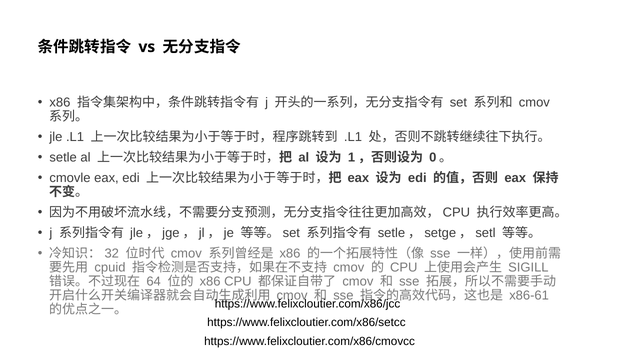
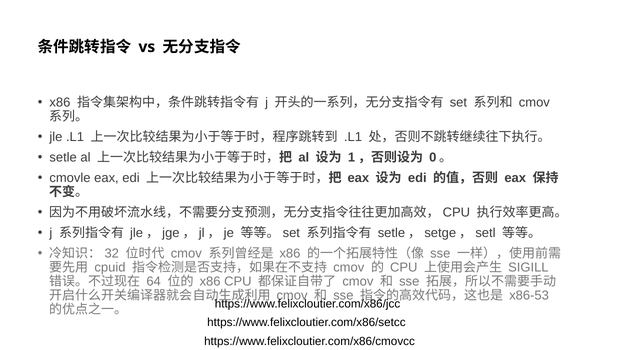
x86-61: x86-61 -> x86-53 (529, 296)
